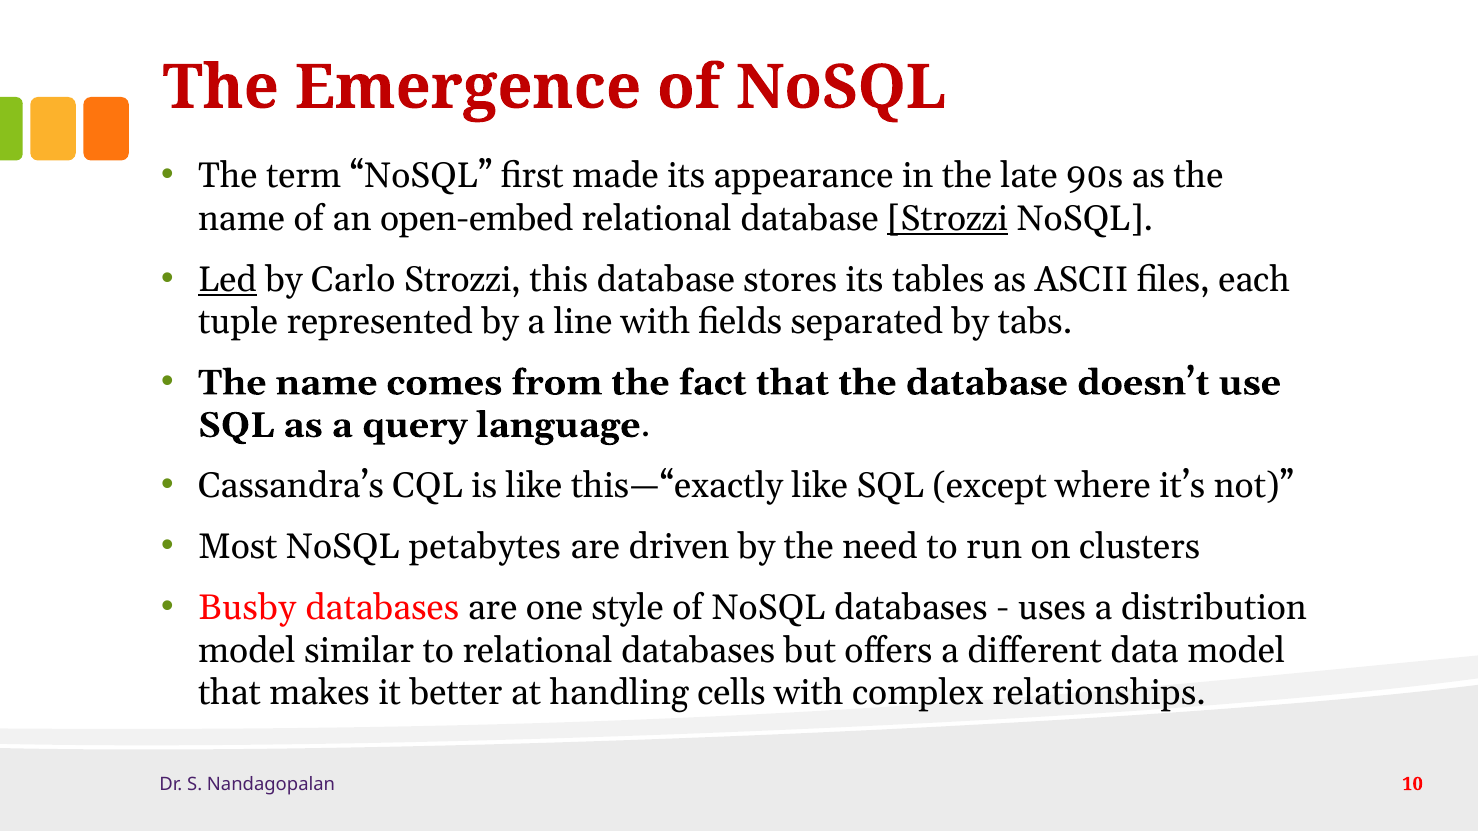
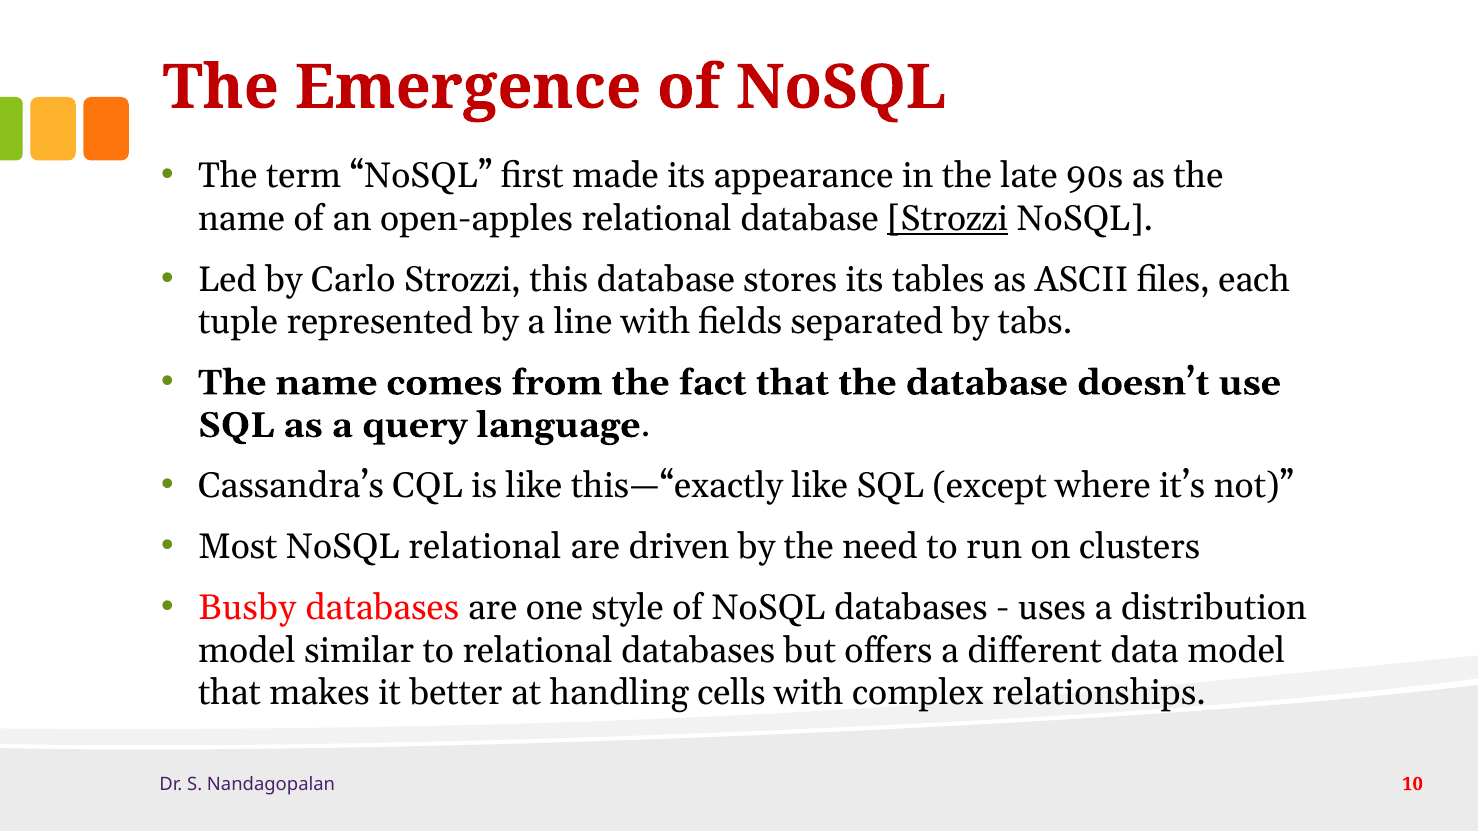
open-embed: open-embed -> open-apples (477, 219)
Led underline: present -> none (227, 280)
NoSQL petabytes: petabytes -> relational (485, 547)
